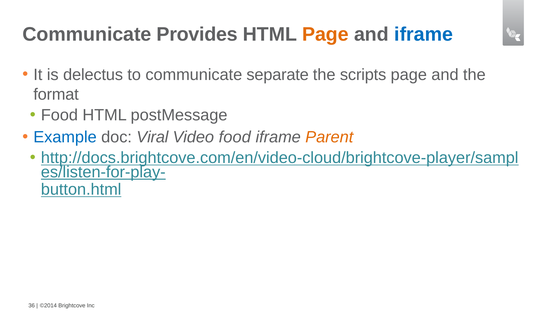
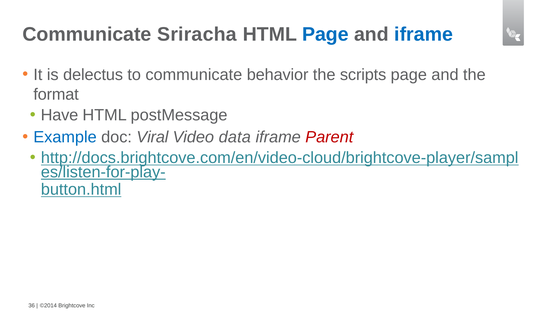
Provides: Provides -> Sriracha (197, 34)
Page colour: orange -> blue (325, 34)
separate: separate -> behavior (278, 75)
Food: Food -> Have (60, 115)
Video food: food -> data (235, 137)
Parent colour: orange -> red (329, 137)
